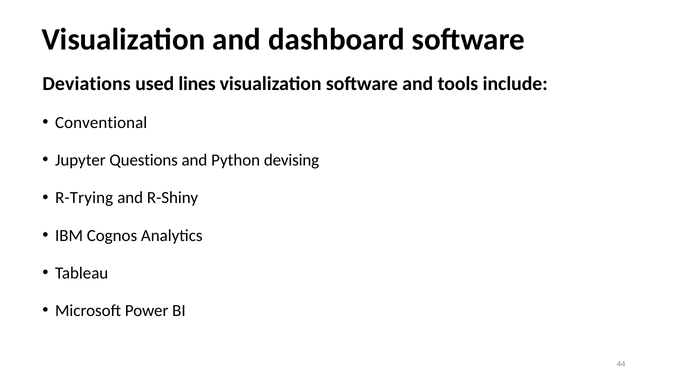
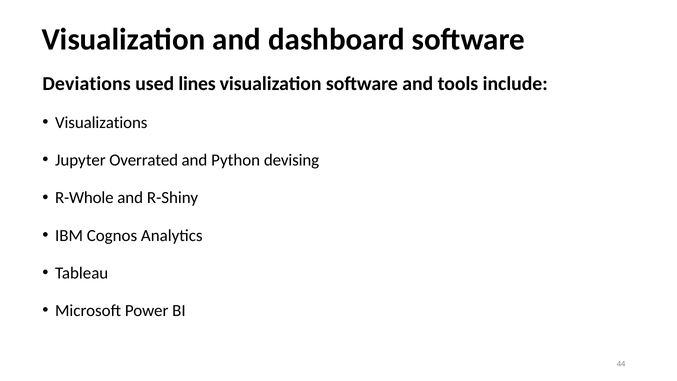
Conventional: Conventional -> Visualizations (101, 123)
Questions: Questions -> Overrated (144, 160)
R-Trying: R-Trying -> R-Whole (84, 198)
